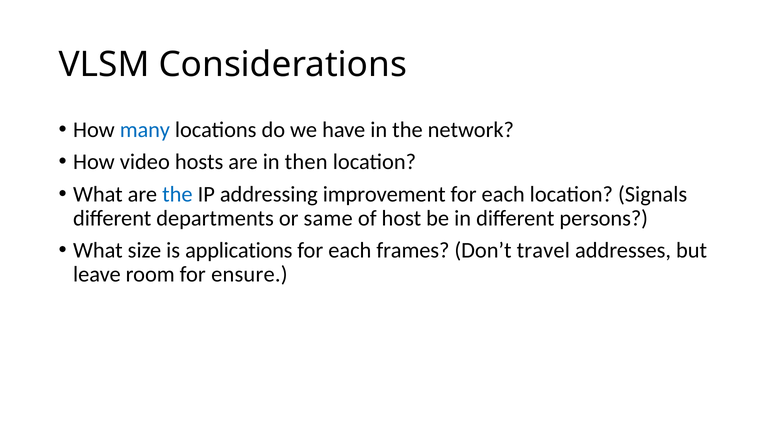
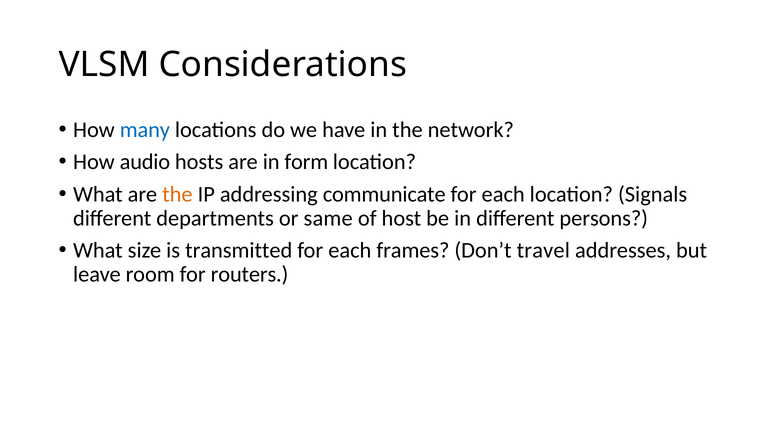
video: video -> audio (145, 162)
then: then -> form (306, 162)
the colour: blue -> orange (177, 194)
improvement: improvement -> communicate (384, 194)
applications: applications -> transmitted (239, 251)
ensure: ensure -> routers (250, 275)
